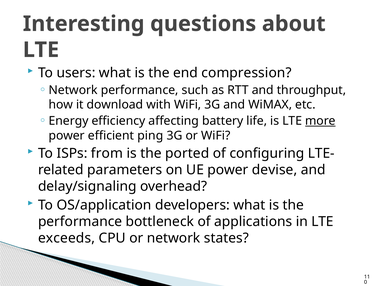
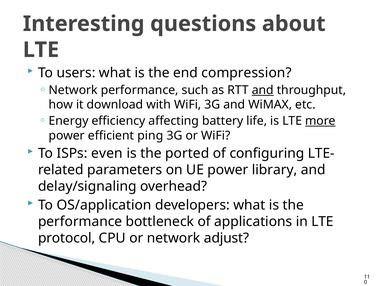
and underline: none -> present (263, 90)
from: from -> even (107, 153)
devise: devise -> library (275, 170)
exceeds: exceeds -> protocol (67, 238)
states: states -> adjust (226, 238)
